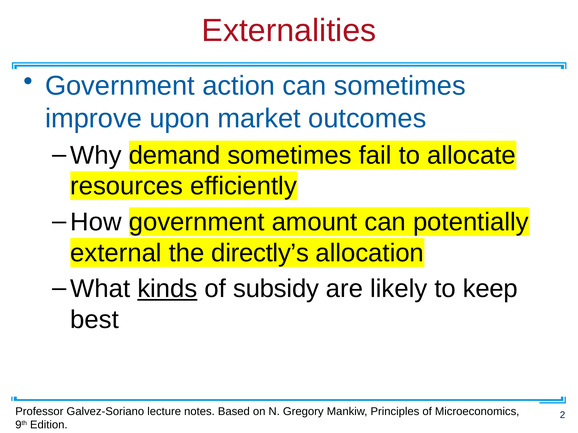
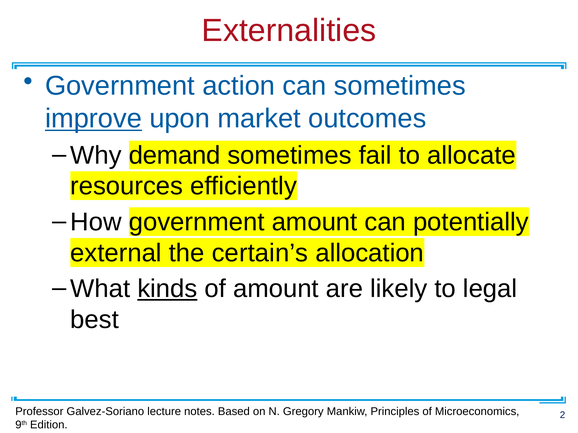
improve underline: none -> present (93, 119)
directly’s: directly’s -> certain’s (260, 253)
of subsidy: subsidy -> amount (276, 289)
keep: keep -> legal (490, 289)
